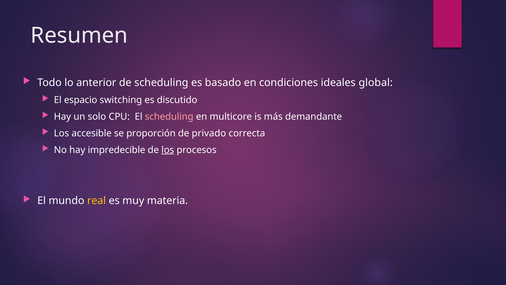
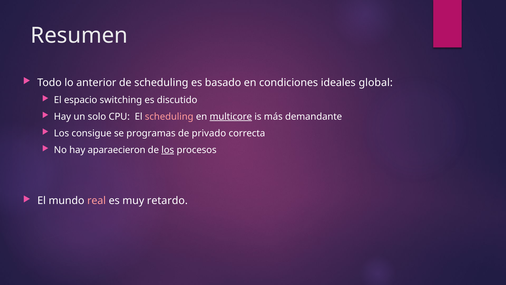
multicore underline: none -> present (231, 116)
accesible: accesible -> consigue (92, 133)
proporción: proporción -> programas (151, 133)
impredecible: impredecible -> aparaecieron (117, 150)
real colour: yellow -> pink (97, 201)
materia: materia -> retardo (167, 201)
